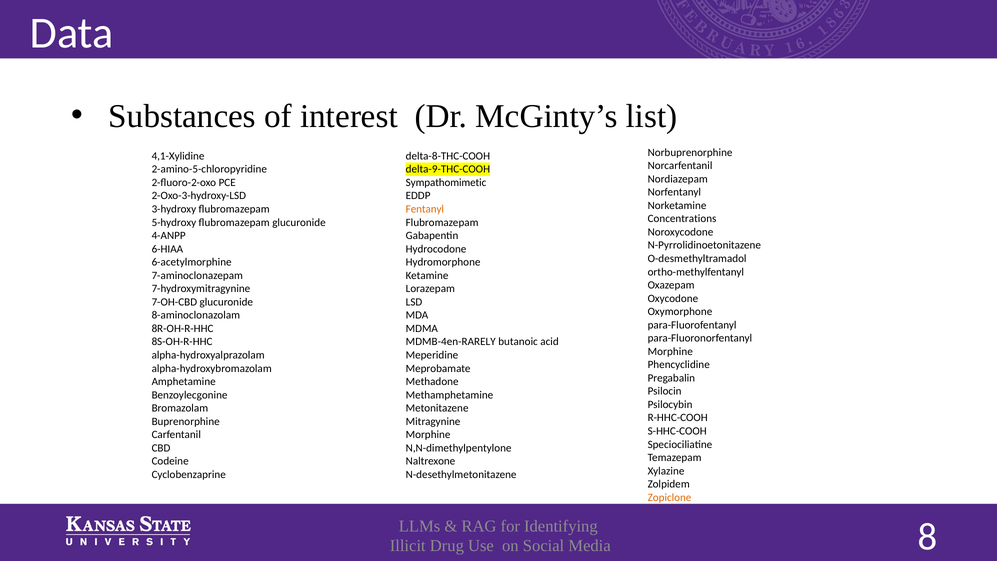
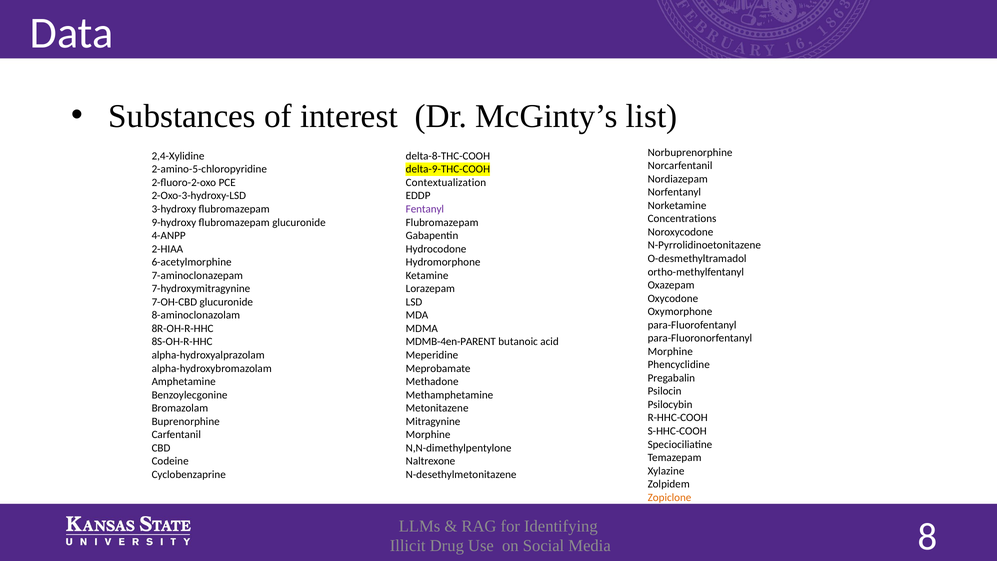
4,1-Xylidine: 4,1-Xylidine -> 2,4-Xylidine (178, 156)
Sympathomimetic: Sympathomimetic -> Contextualization (446, 183)
Fentanyl colour: orange -> purple (425, 209)
5-hydroxy: 5-hydroxy -> 9-hydroxy (174, 222)
6-HIAA: 6-HIAA -> 2-HIAA (167, 249)
MDMB-4en-RARELY: MDMB-4en-RARELY -> MDMB-4en-PARENT (451, 342)
